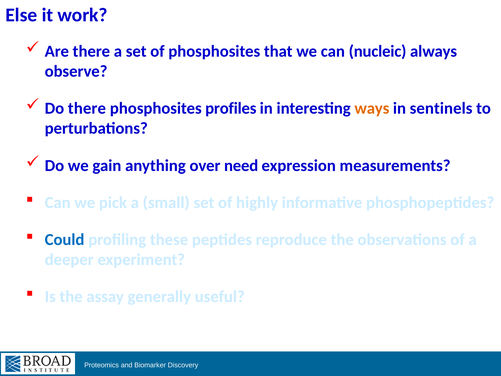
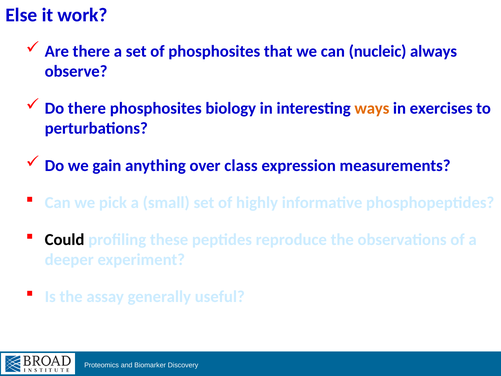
profiles: profiles -> biology (231, 108)
sentinels: sentinels -> exercises (441, 108)
need: need -> class (241, 165)
Could colour: blue -> black (65, 240)
